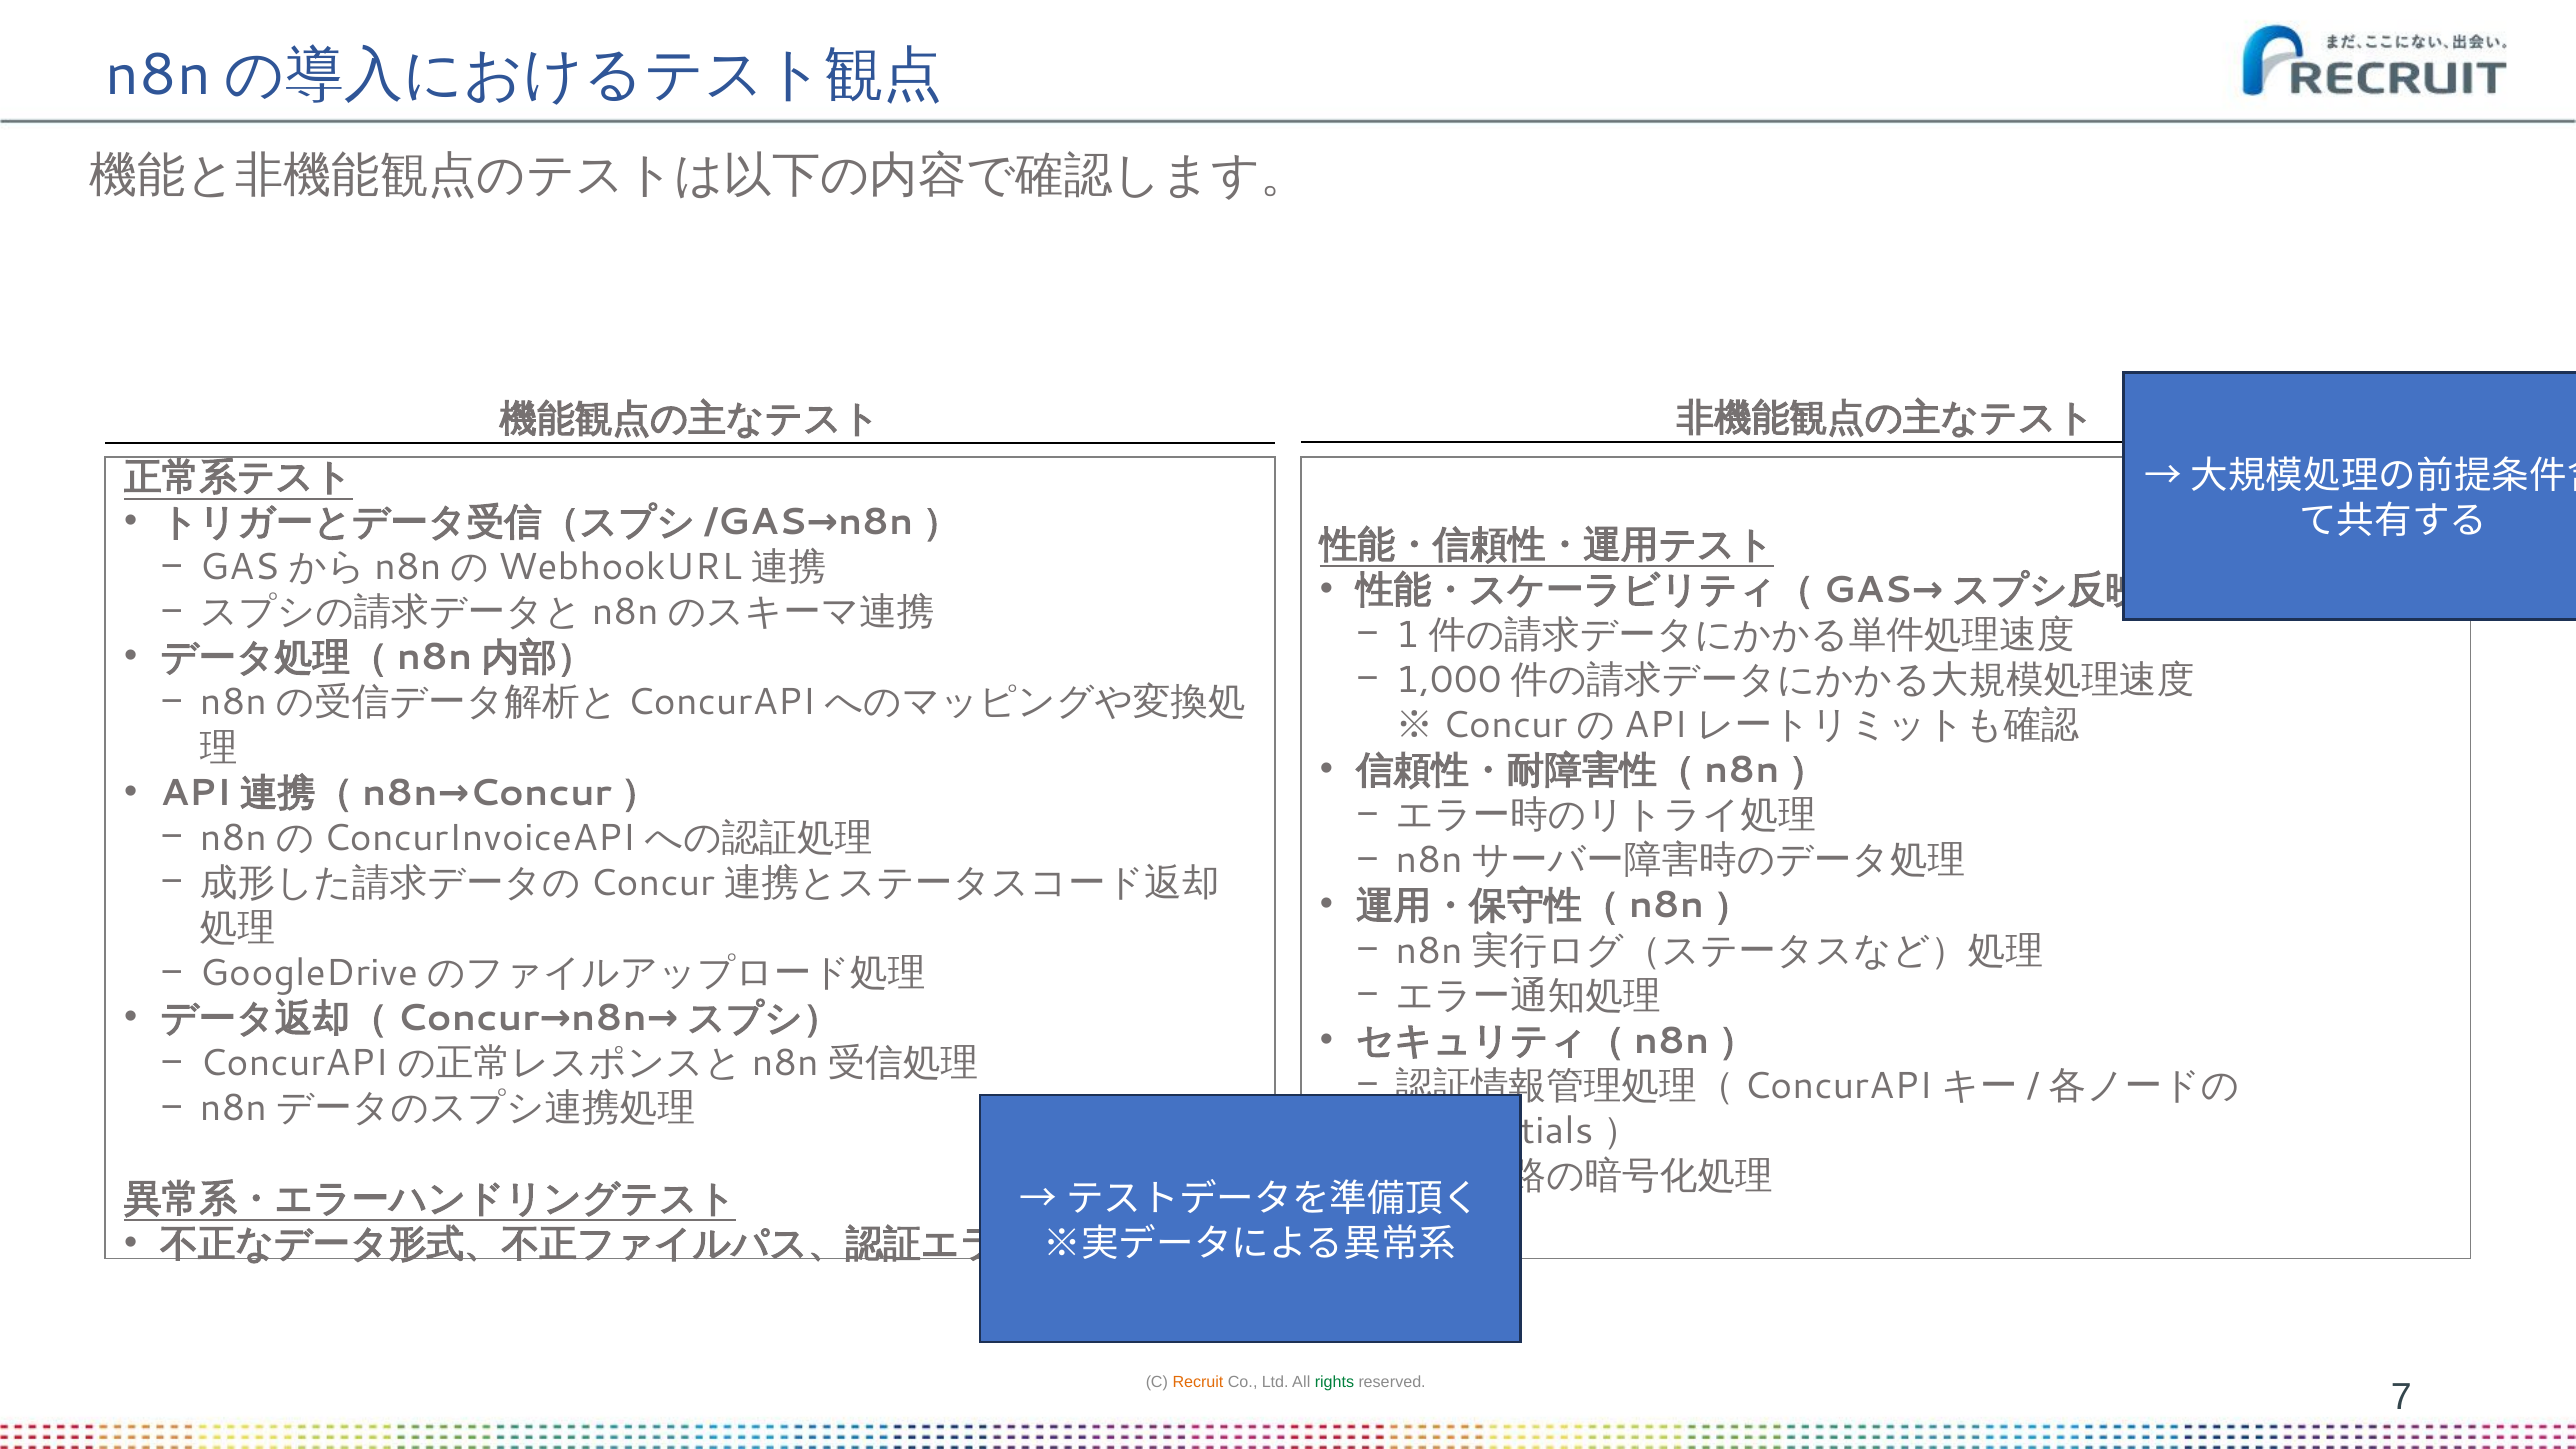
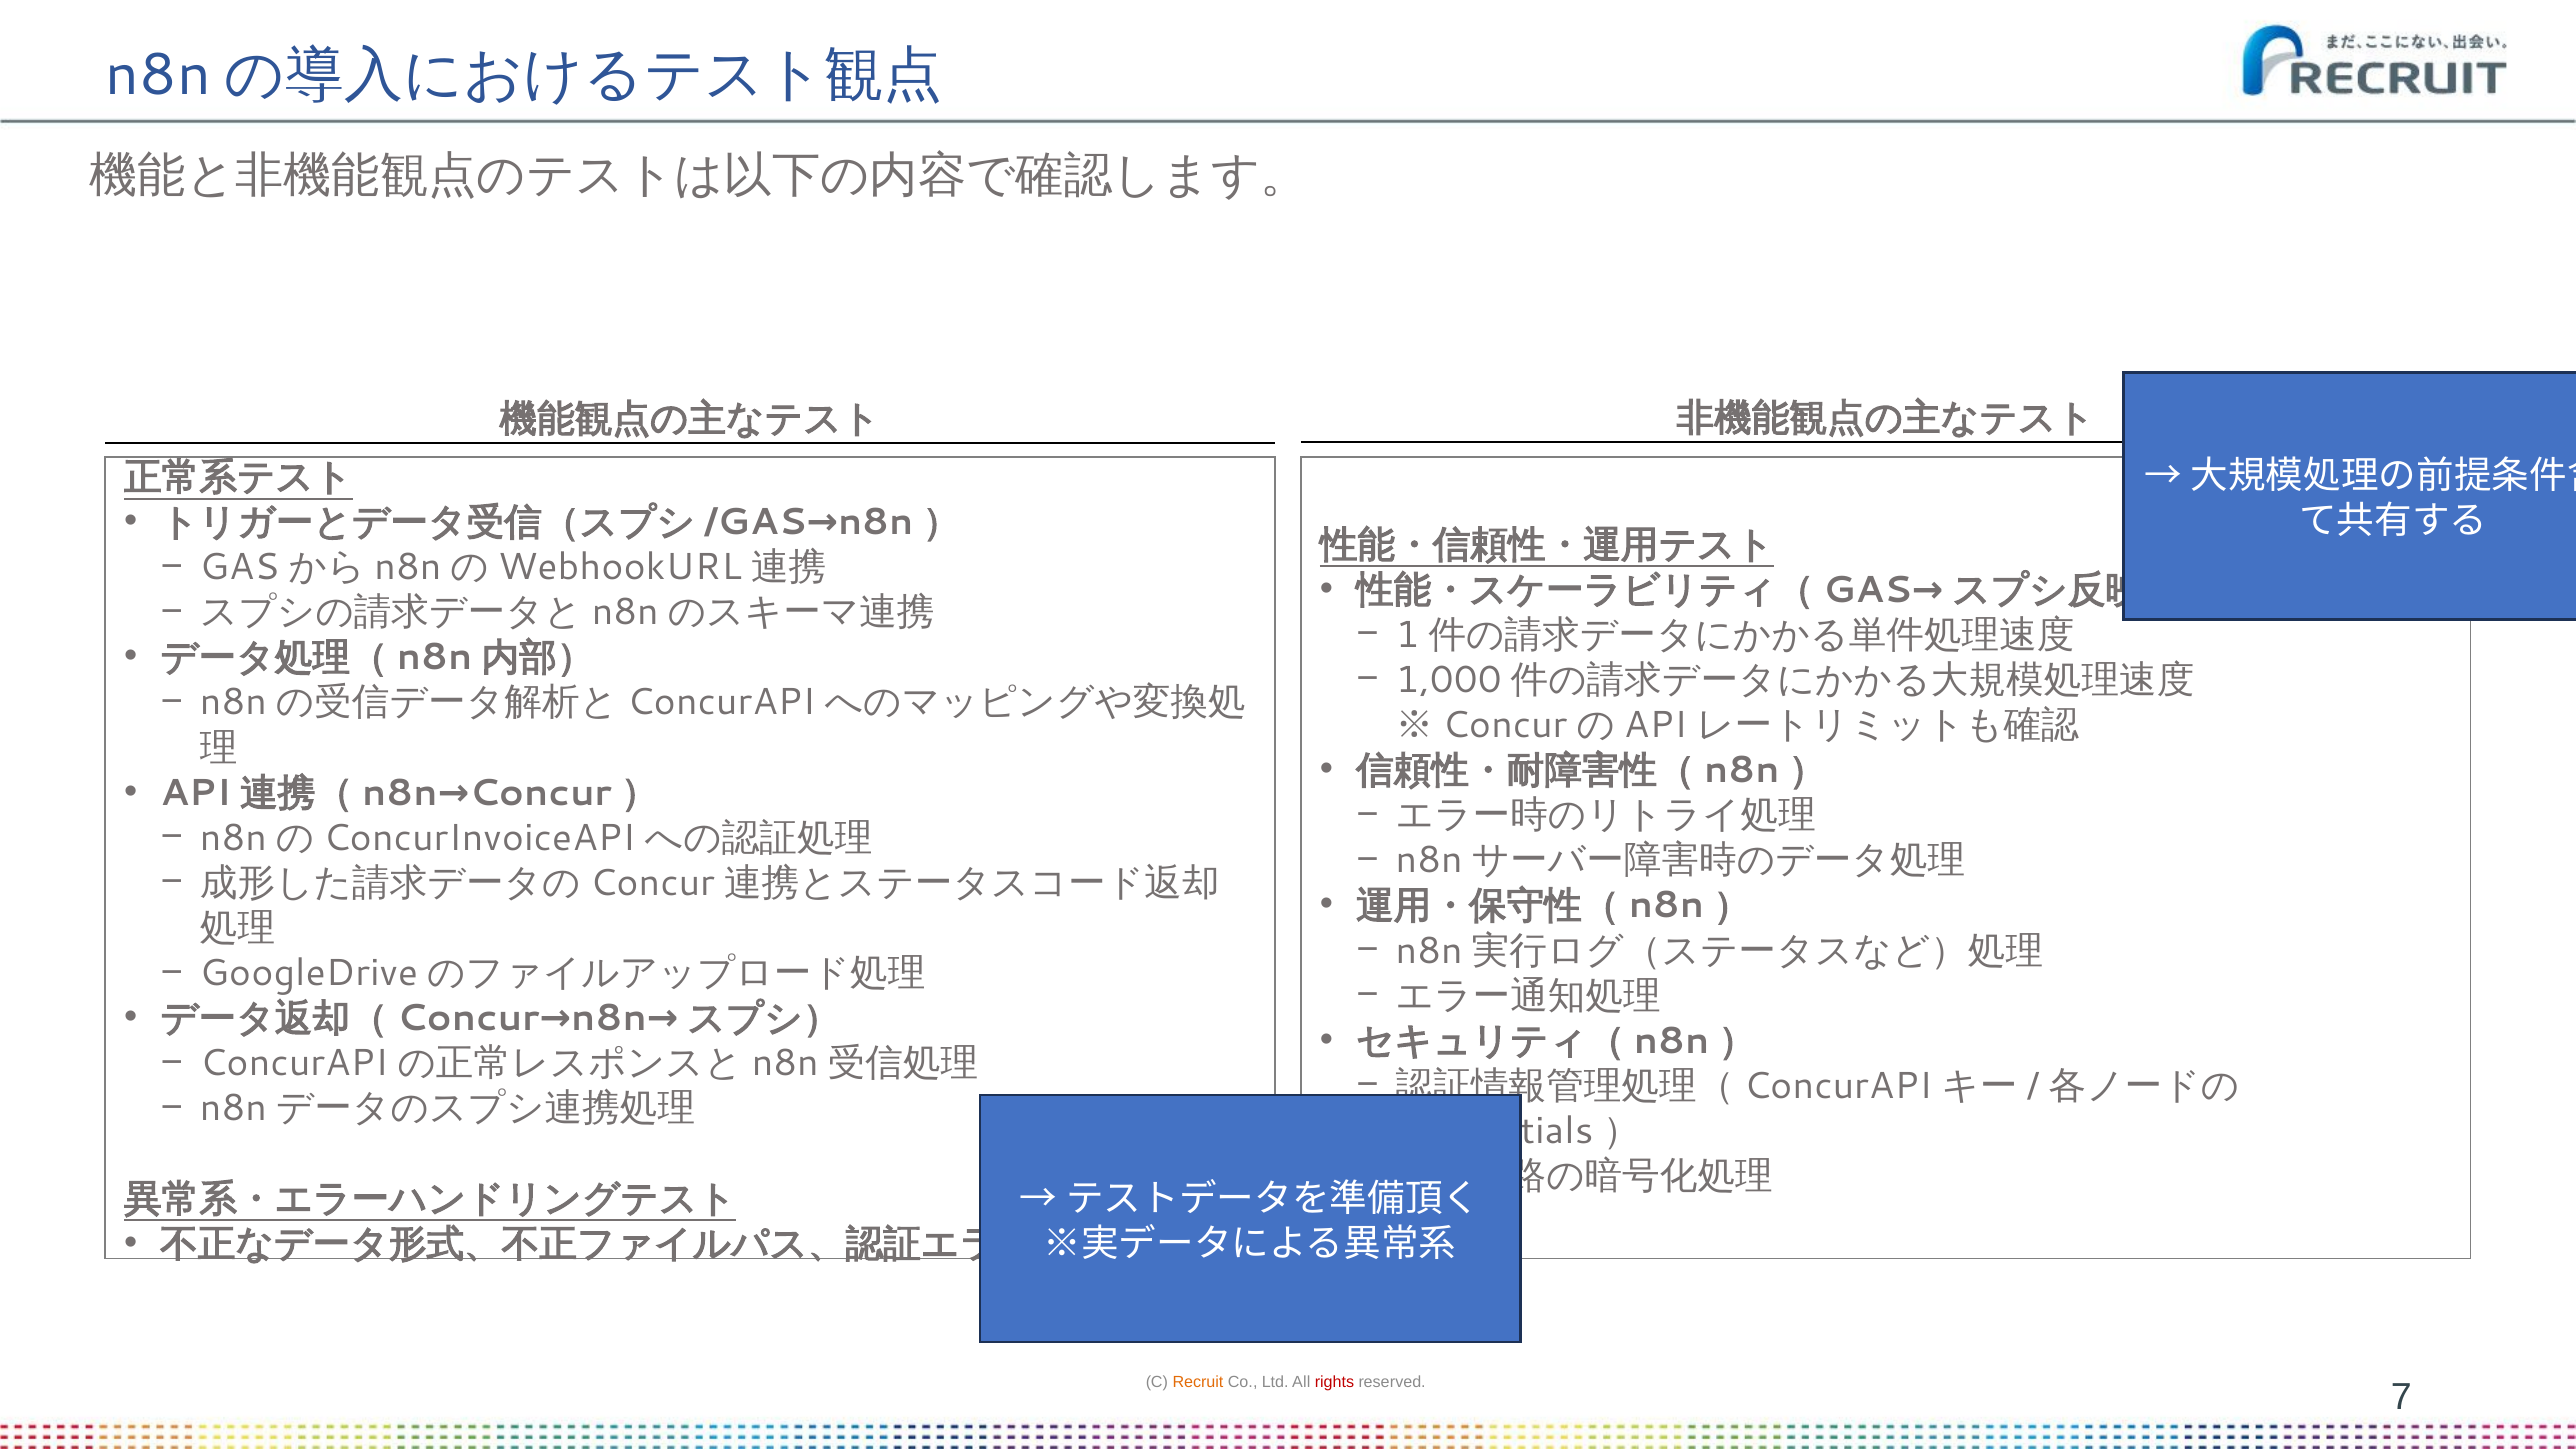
rights colour: green -> red (1334, 1383)
